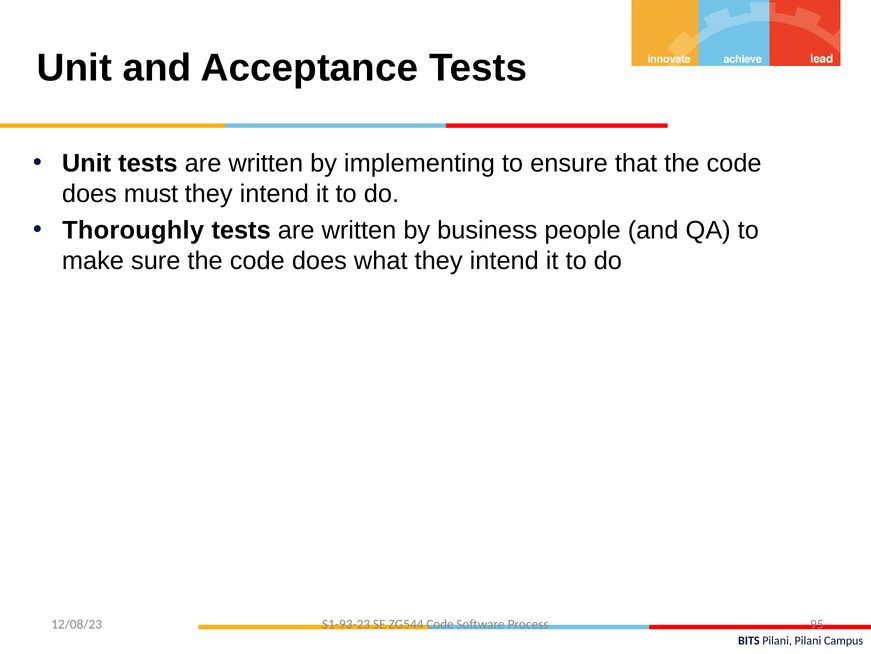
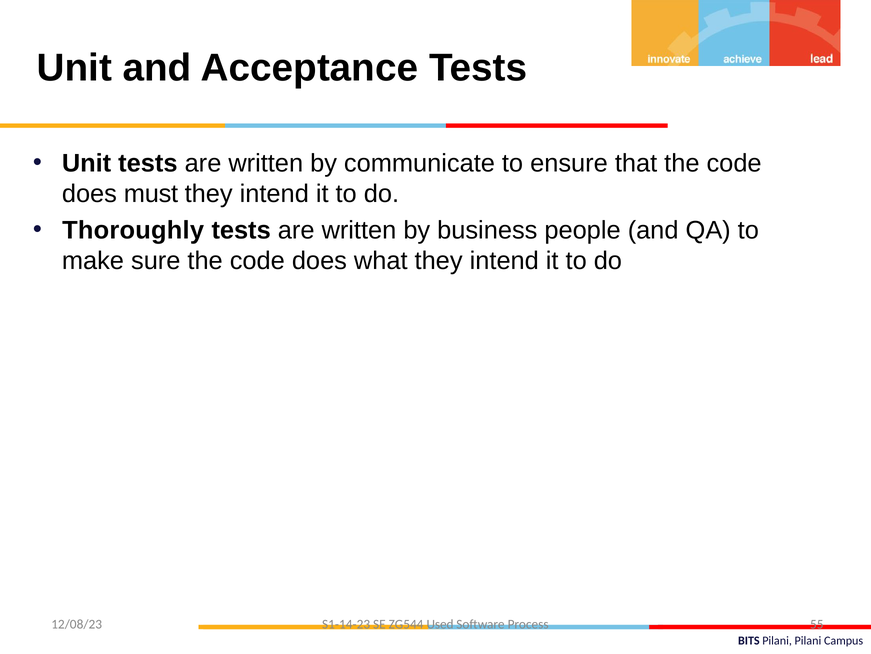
implementing: implementing -> communicate (419, 163)
S1-93-23: S1-93-23 -> S1-14-23 (346, 624)
ZG544 Code: Code -> Used (440, 624)
95: 95 -> 55 (817, 624)
